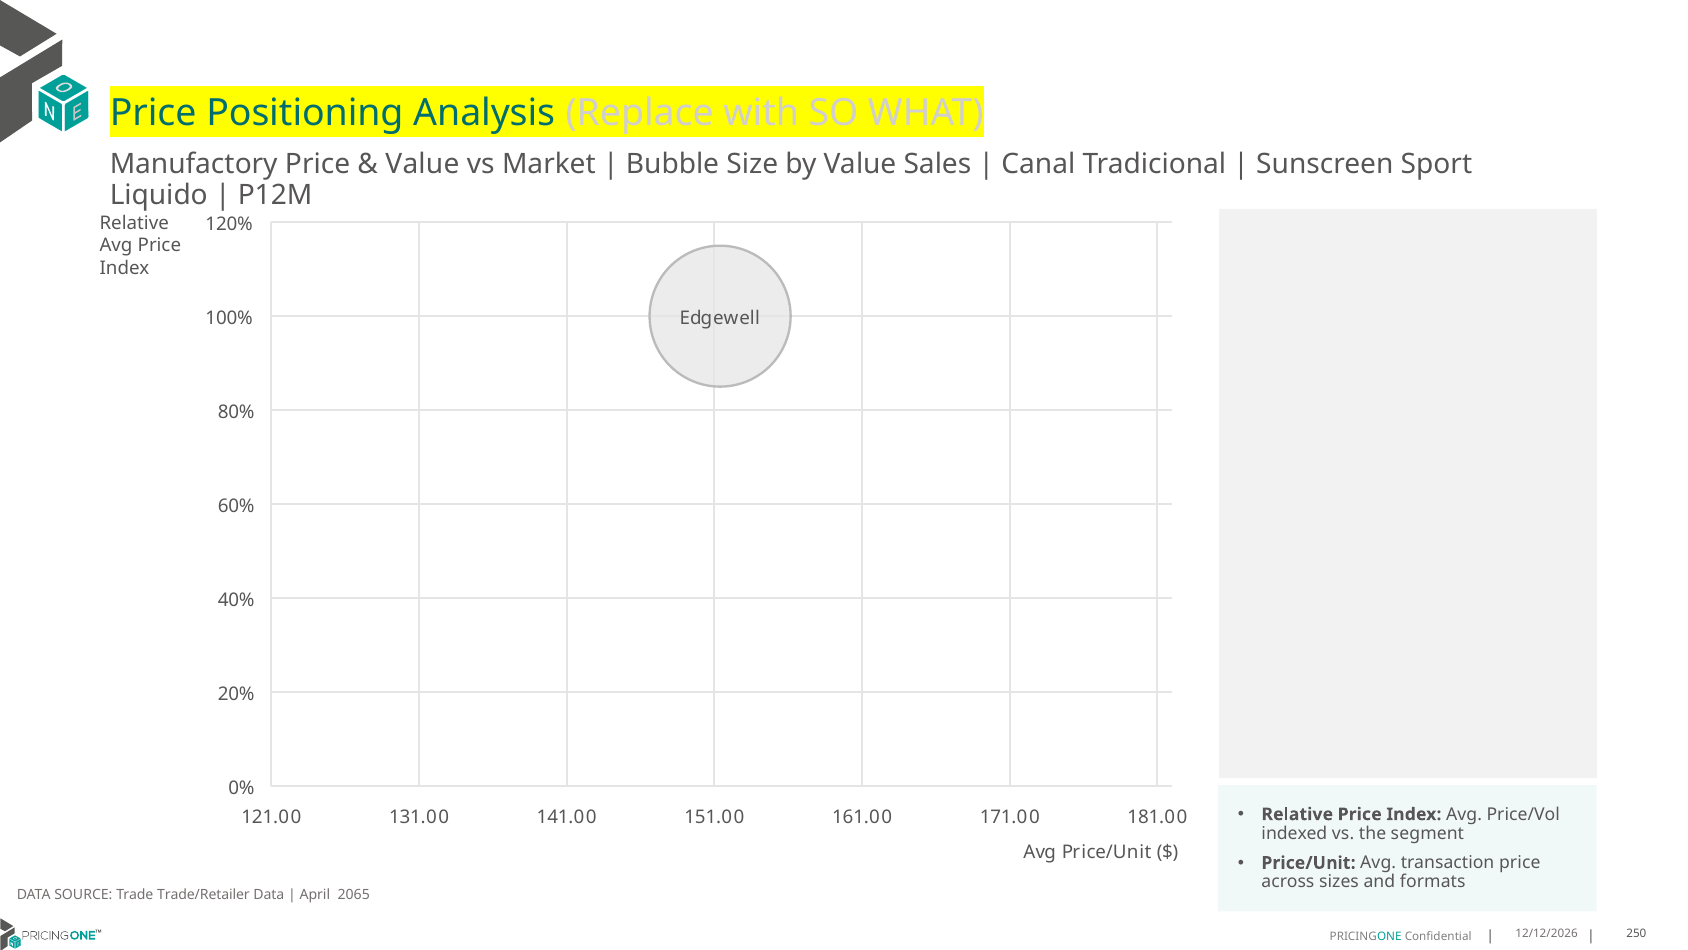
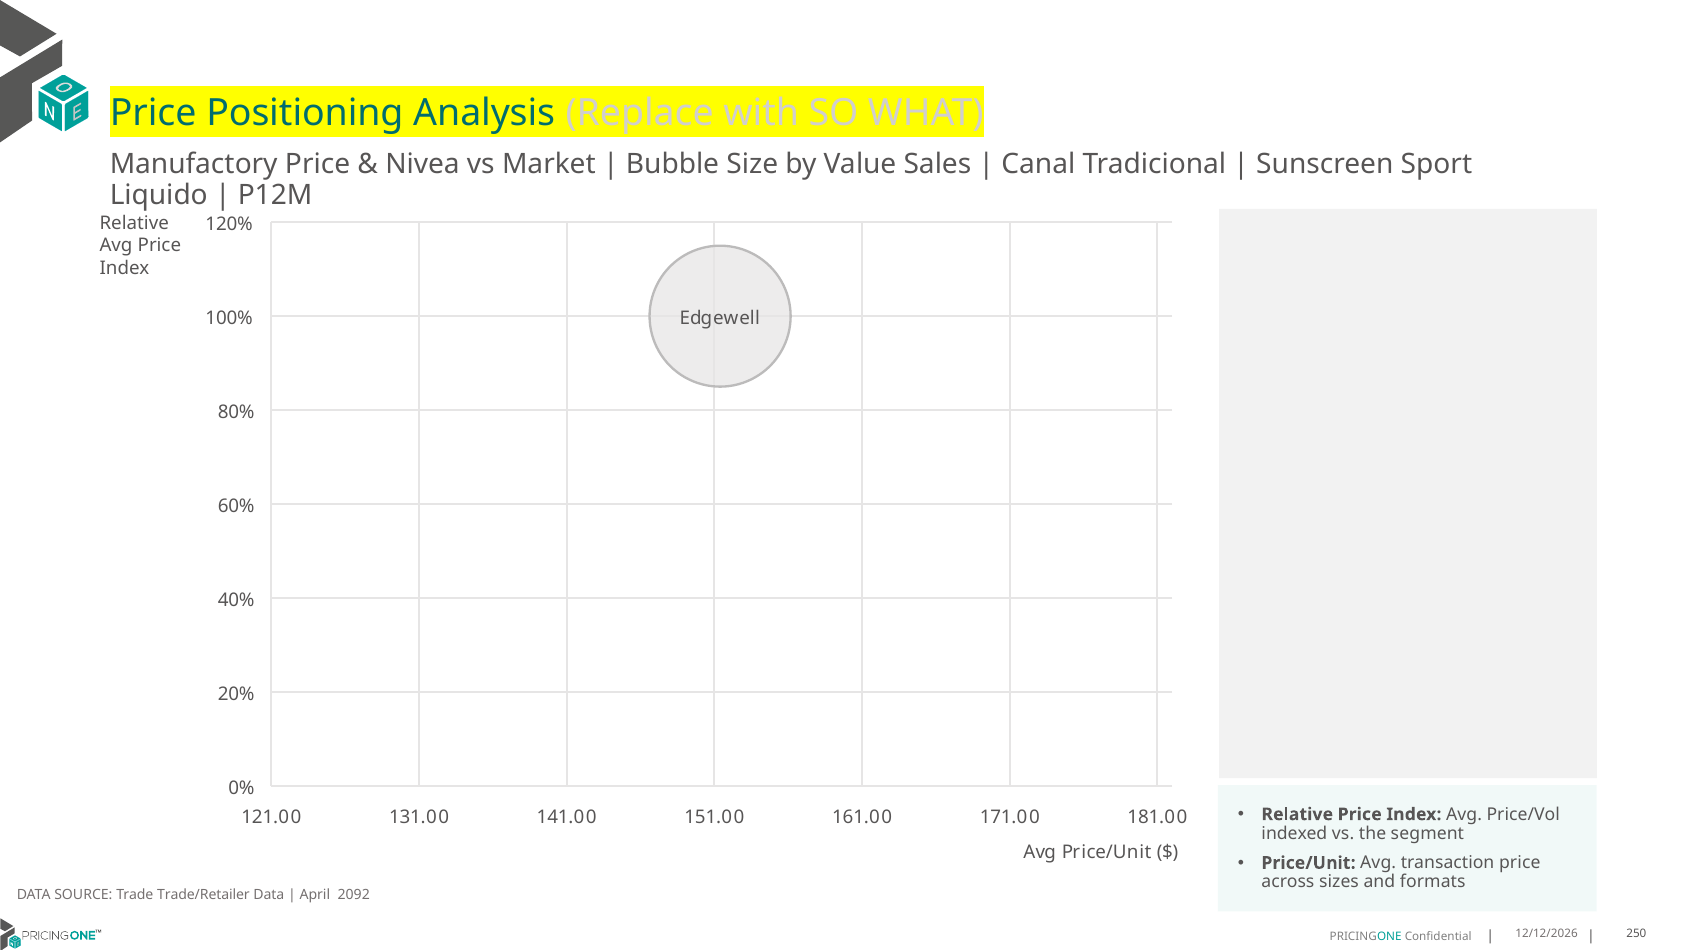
Value: Value -> Nivea (423, 165)
2065: 2065 -> 2092 (354, 894)
